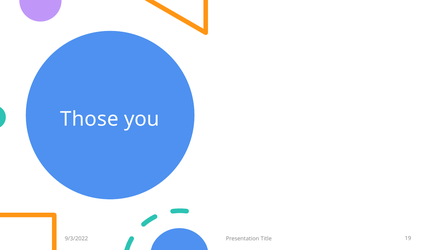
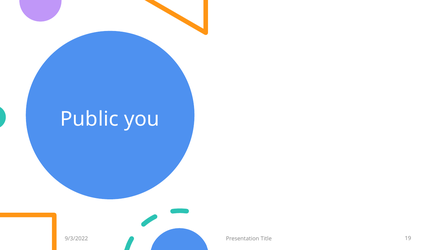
Those: Those -> Public (89, 119)
